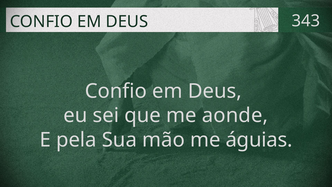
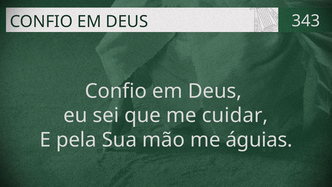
aonde: aonde -> cuidar (235, 115)
